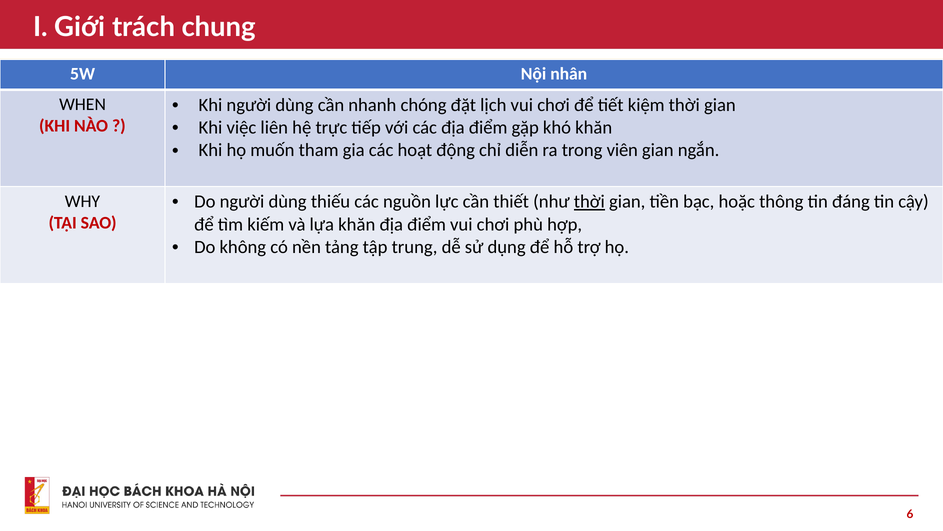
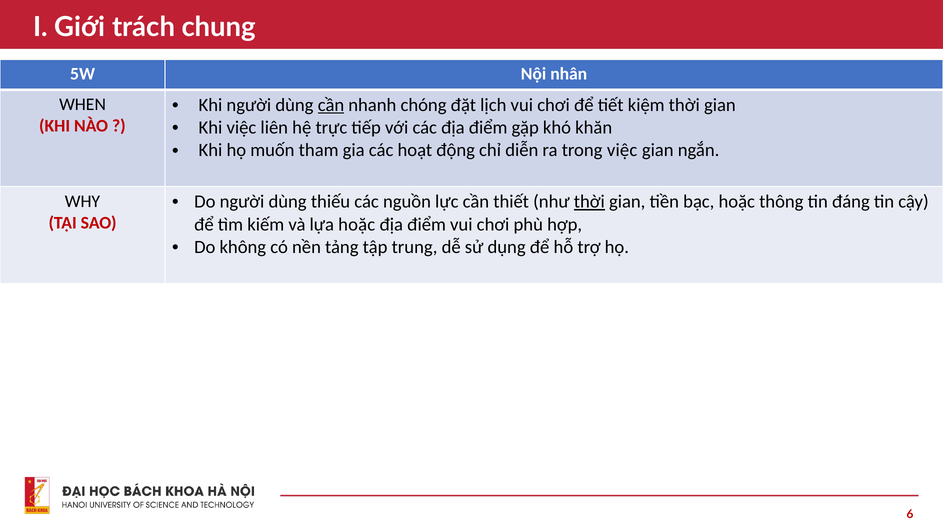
cần underline: none -> present (331, 105)
trong viên: viên -> việc (622, 150)
lựa khăn: khăn -> hoặc (357, 224)
